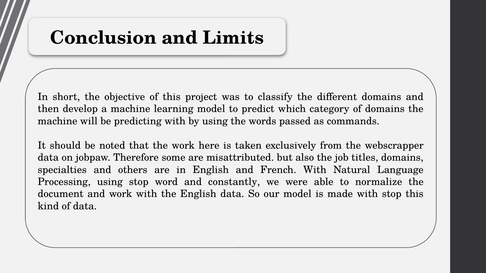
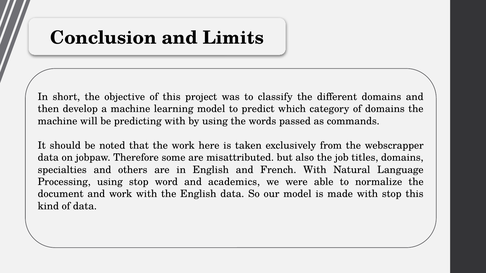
constantly: constantly -> academics (234, 182)
